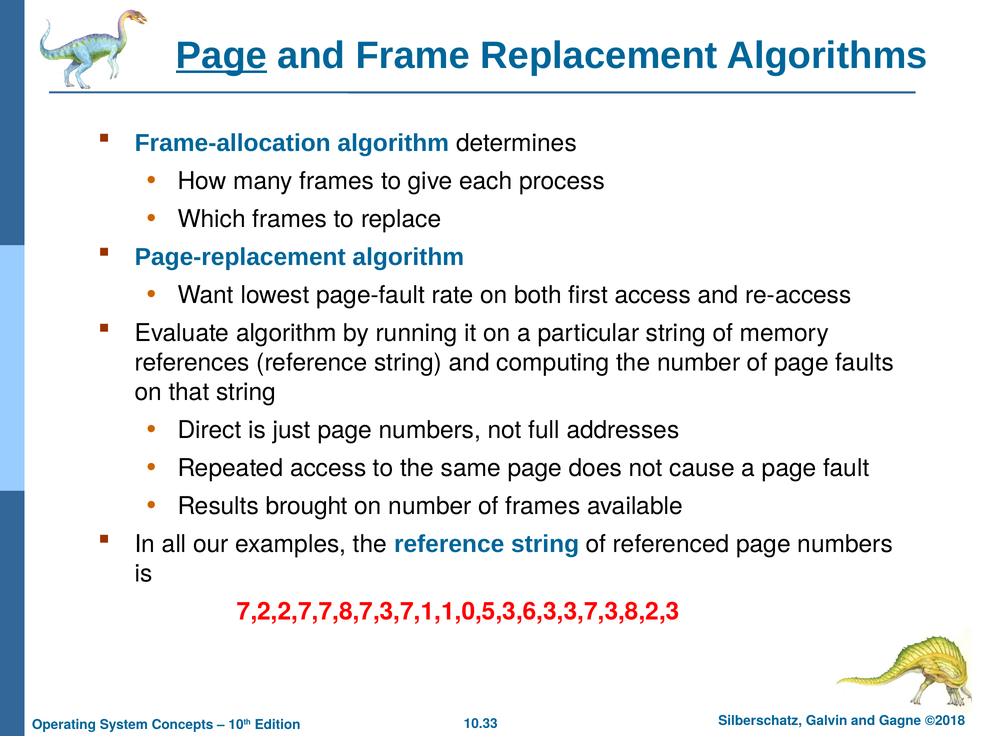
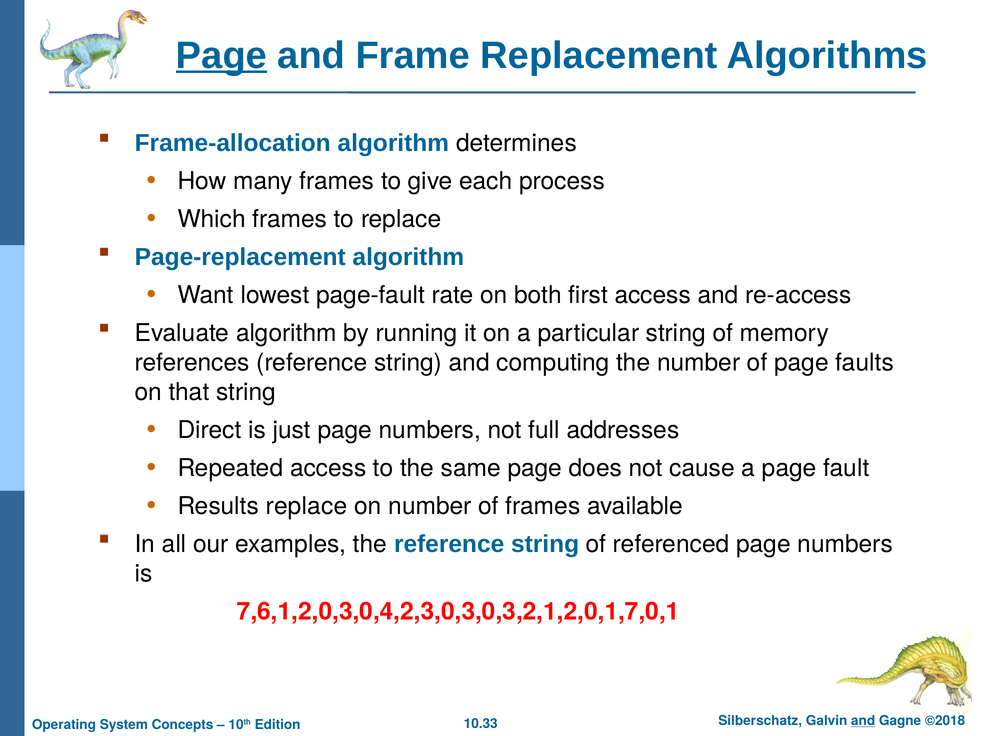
Results brought: brought -> replace (307, 506)
7,2,2,7,7,8,7,3,7,1,1,0,5,3,6,3,3,7,3,8,2,3: 7,2,2,7,7,8,7,3,7,1,1,0,5,3,6,3,3,7,3,8,2,3 -> 7,6,1,2,0,3,0,4,2,3,0,3,0,3,2,1,2,0,1,7,0,1 (458, 611)
and underline: none -> present (863, 721)
